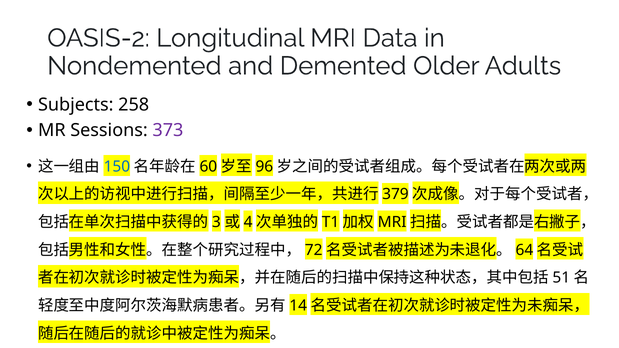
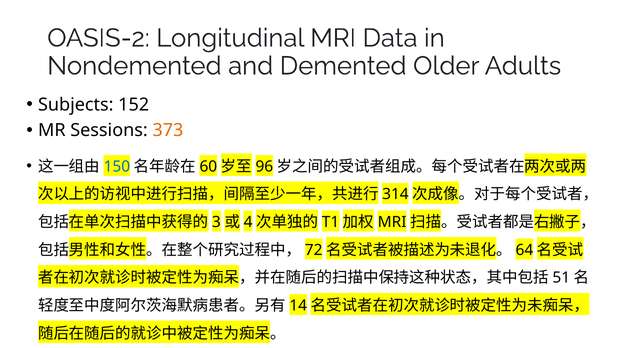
258: 258 -> 152 (134, 105)
373 colour: purple -> orange (168, 131)
379: 379 -> 314 (395, 194)
